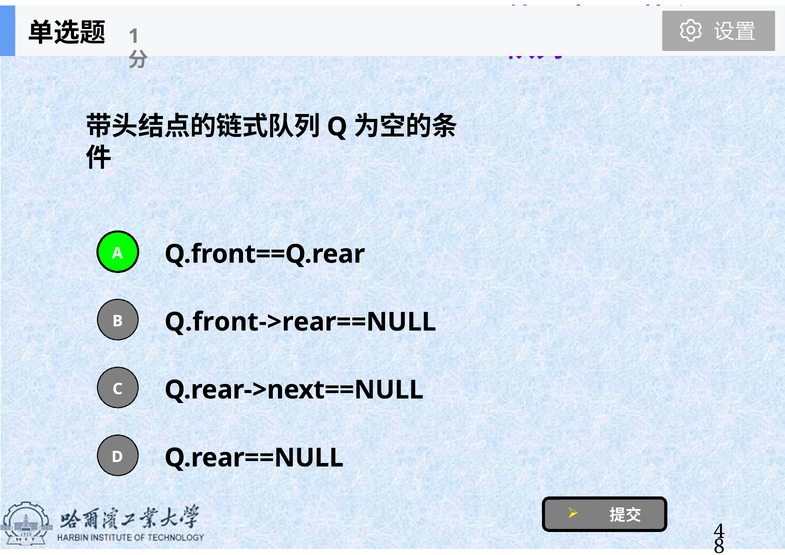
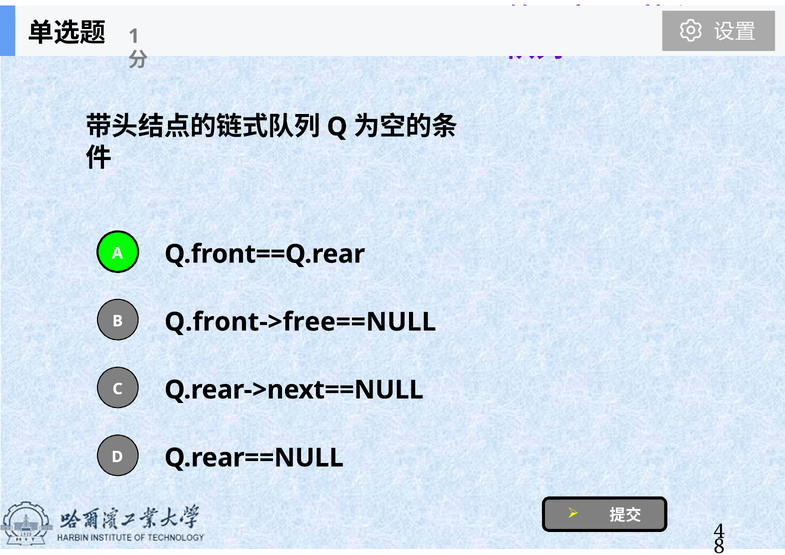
Q.front->rear==NULL: Q.front->rear==NULL -> Q.front->free==NULL (300, 322)
